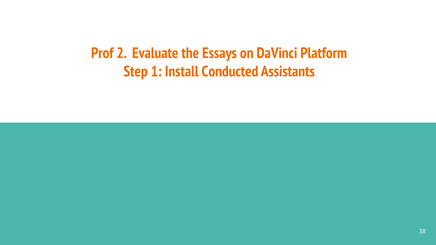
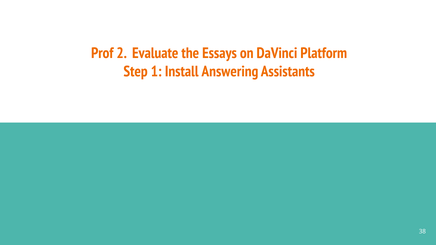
Conducted: Conducted -> Answering (230, 71)
